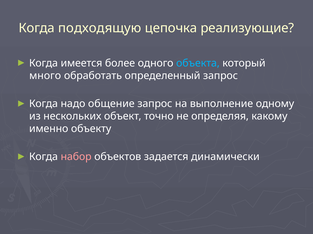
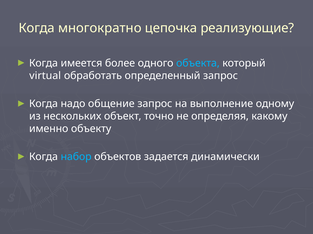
подходящую: подходящую -> многократно (100, 28)
много: много -> virtual (45, 76)
набор colour: pink -> light blue (76, 157)
